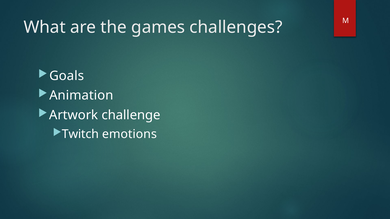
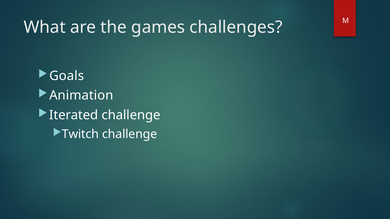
Artwork: Artwork -> Iterated (74, 115)
Twitch emotions: emotions -> challenge (130, 134)
